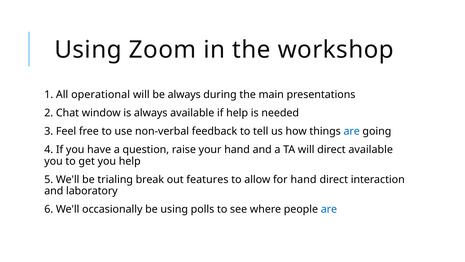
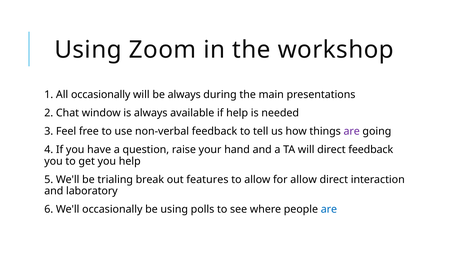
All operational: operational -> occasionally (101, 95)
are colour: blue -> purple (352, 131)
direct available: available -> feedback (371, 149)
for hand: hand -> allow (304, 179)
